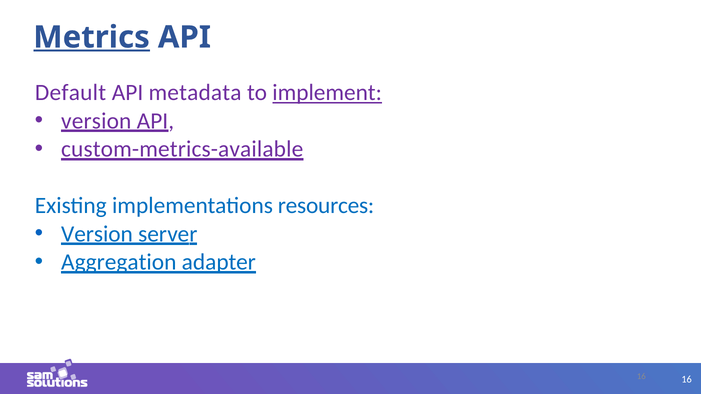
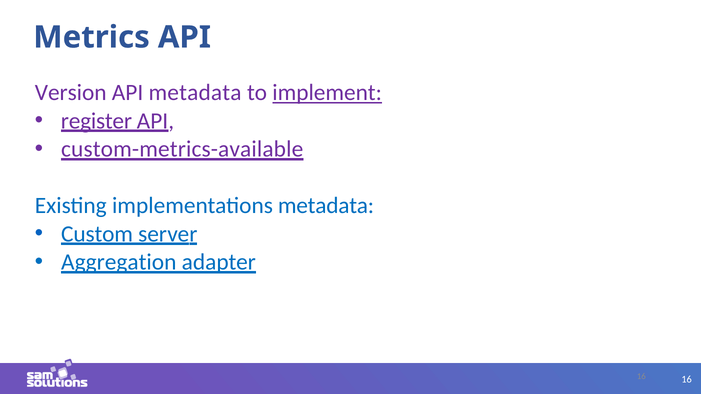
Metrics underline: present -> none (92, 37)
Default: Default -> Version (71, 93)
version: version -> register (96, 121)
implementations resources: resources -> metadata (326, 206)
Version: Version -> Custom (97, 234)
